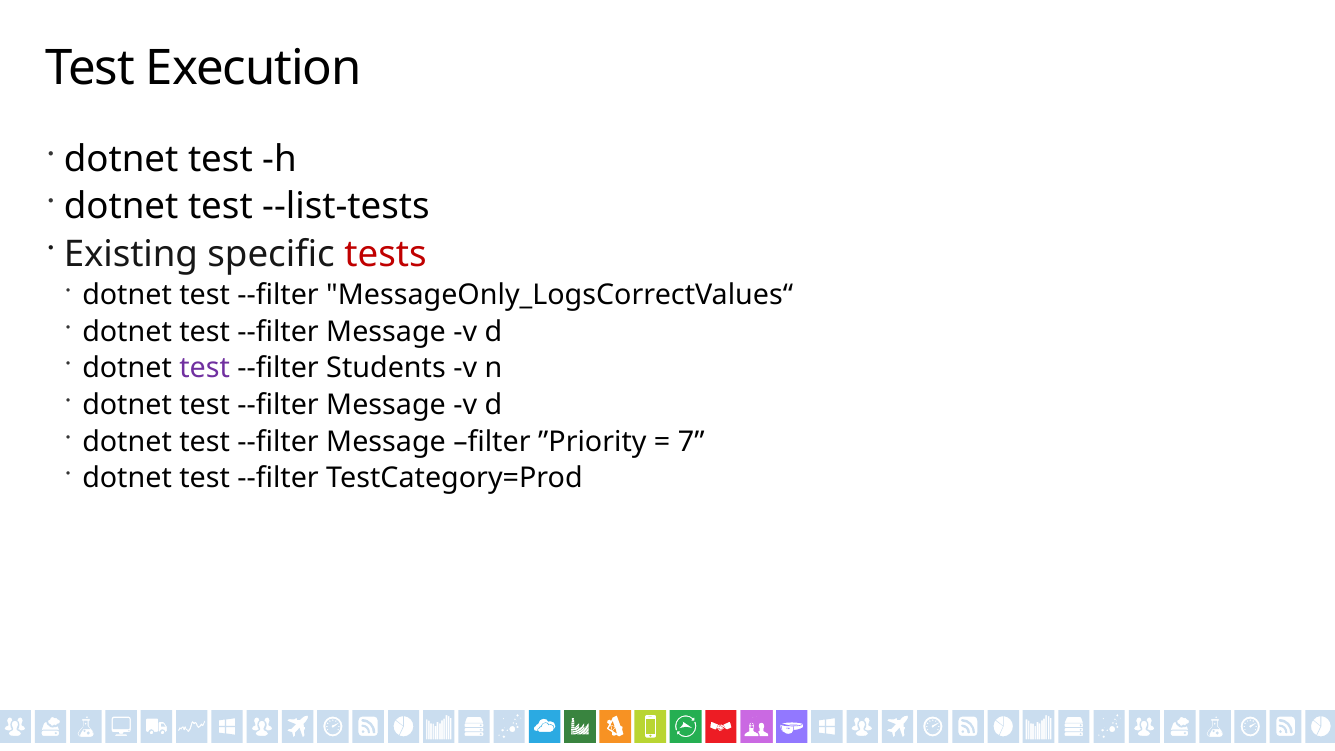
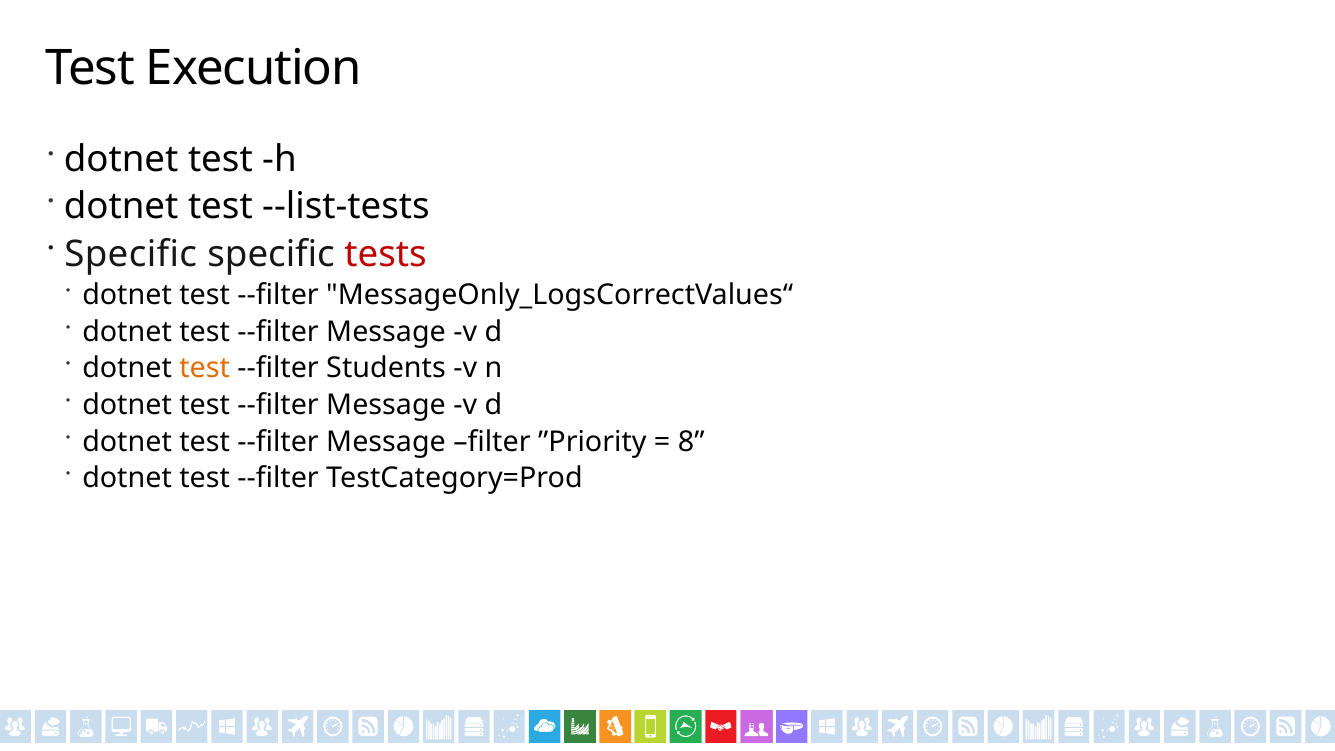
Existing: Existing -> Specific (131, 254)
test colour: purple -> orange (205, 368)
7: 7 -> 8 (691, 442)
